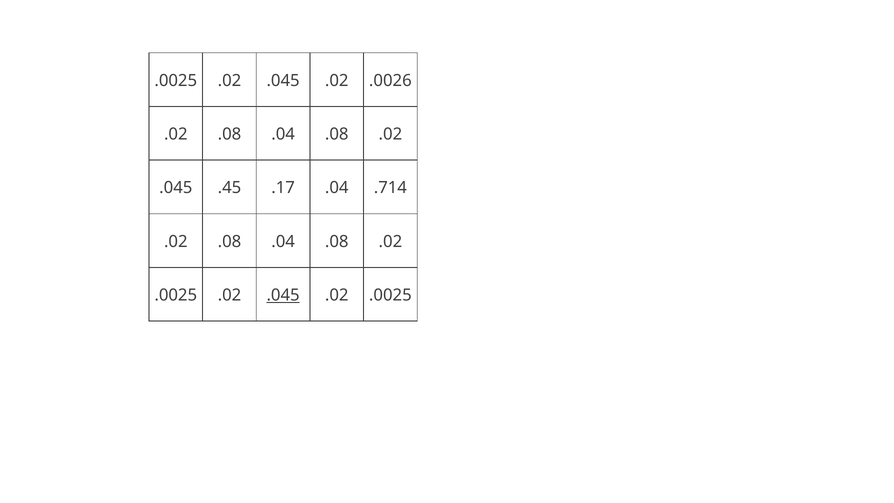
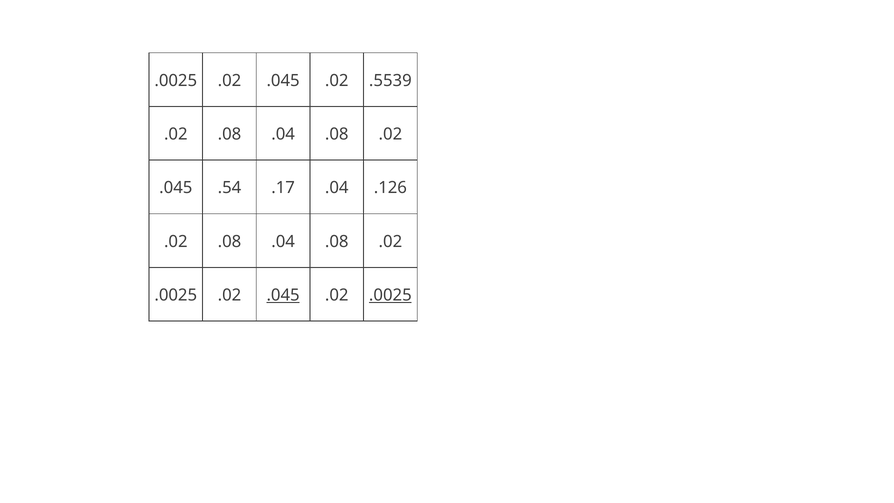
.0026: .0026 -> .5539 (390, 81)
.45: .45 -> .54 (229, 188)
.714: .714 -> .126 (390, 188)
.0025 underline: none -> present (390, 295)
